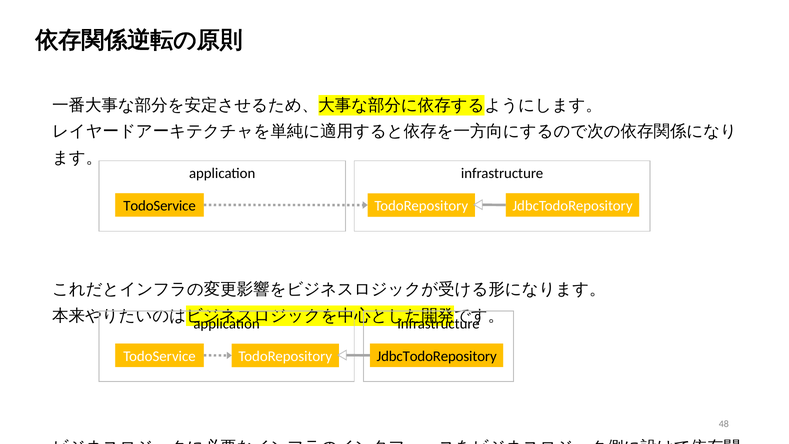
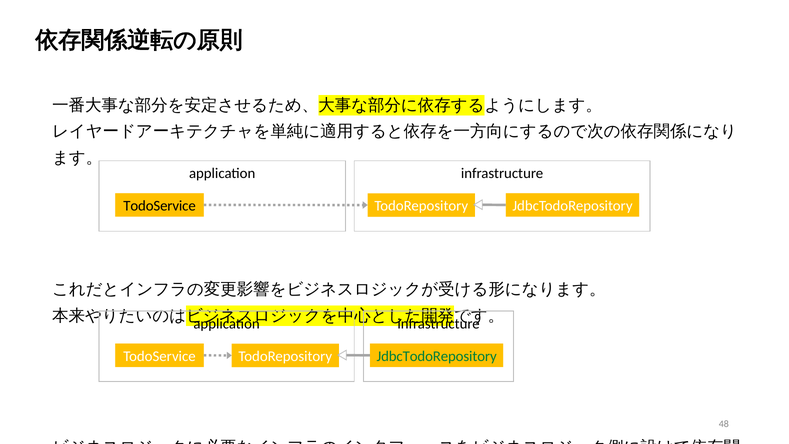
JdbcTodoRepository colour: black -> green (437, 356)
